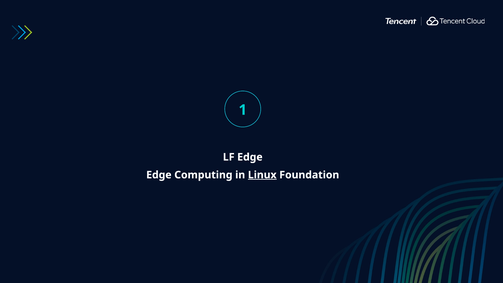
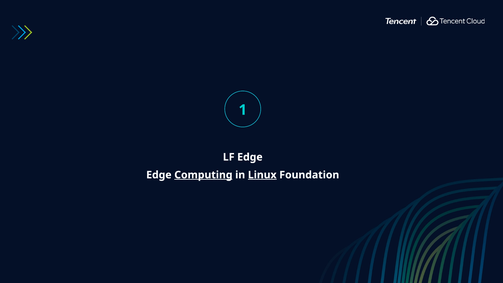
Computing underline: none -> present (203, 175)
